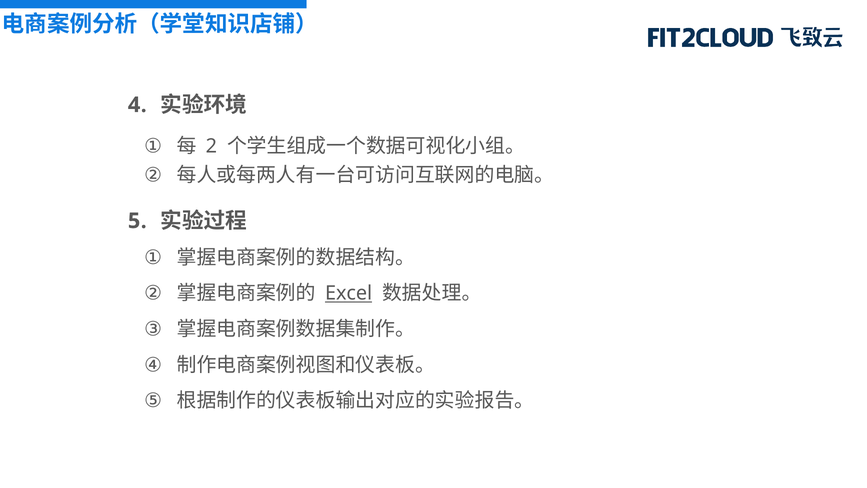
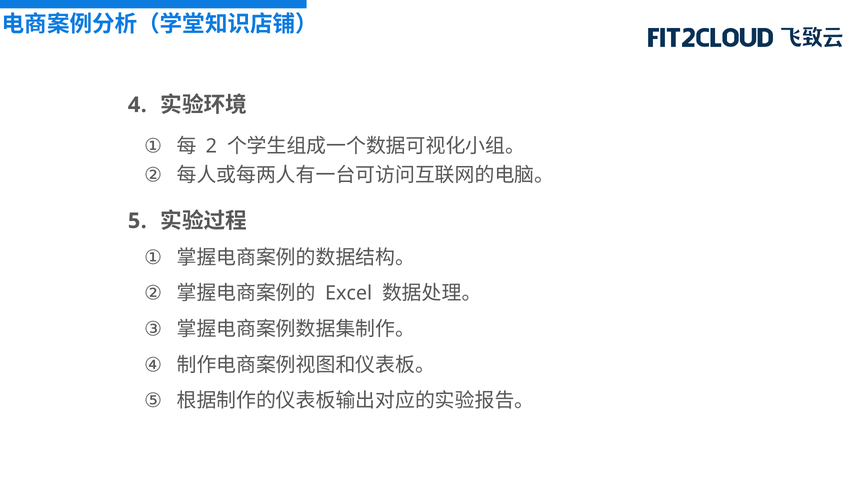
Excel underline: present -> none (349, 293)
